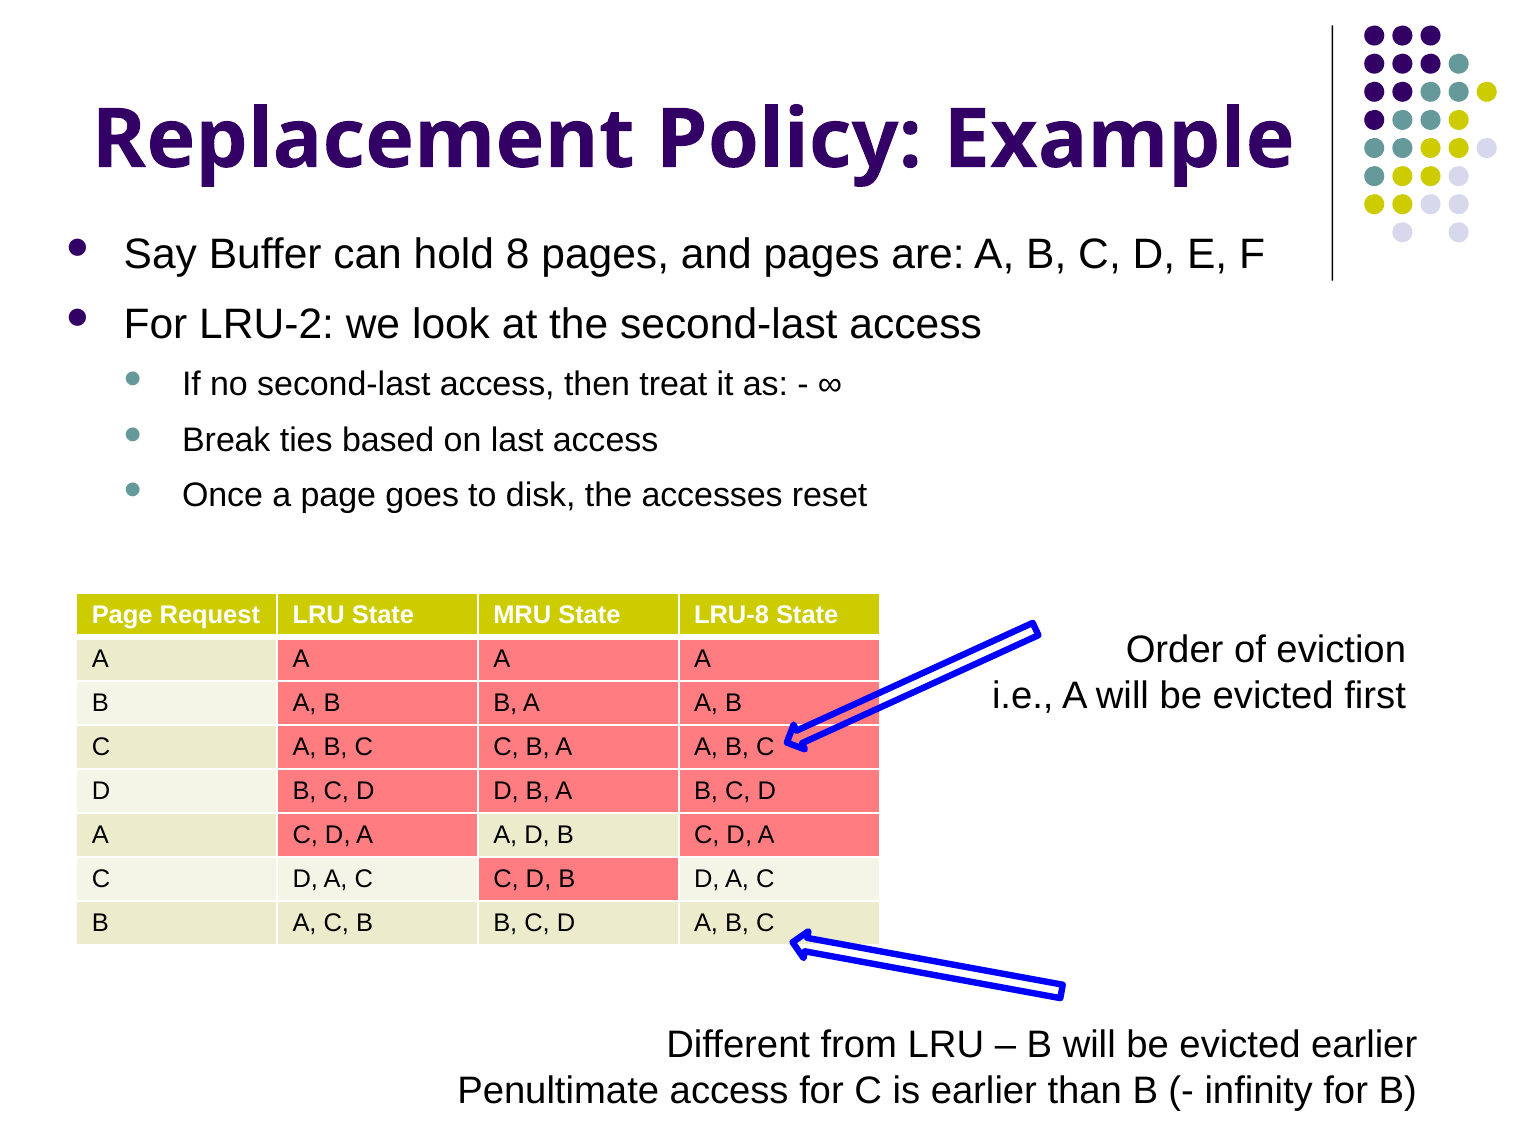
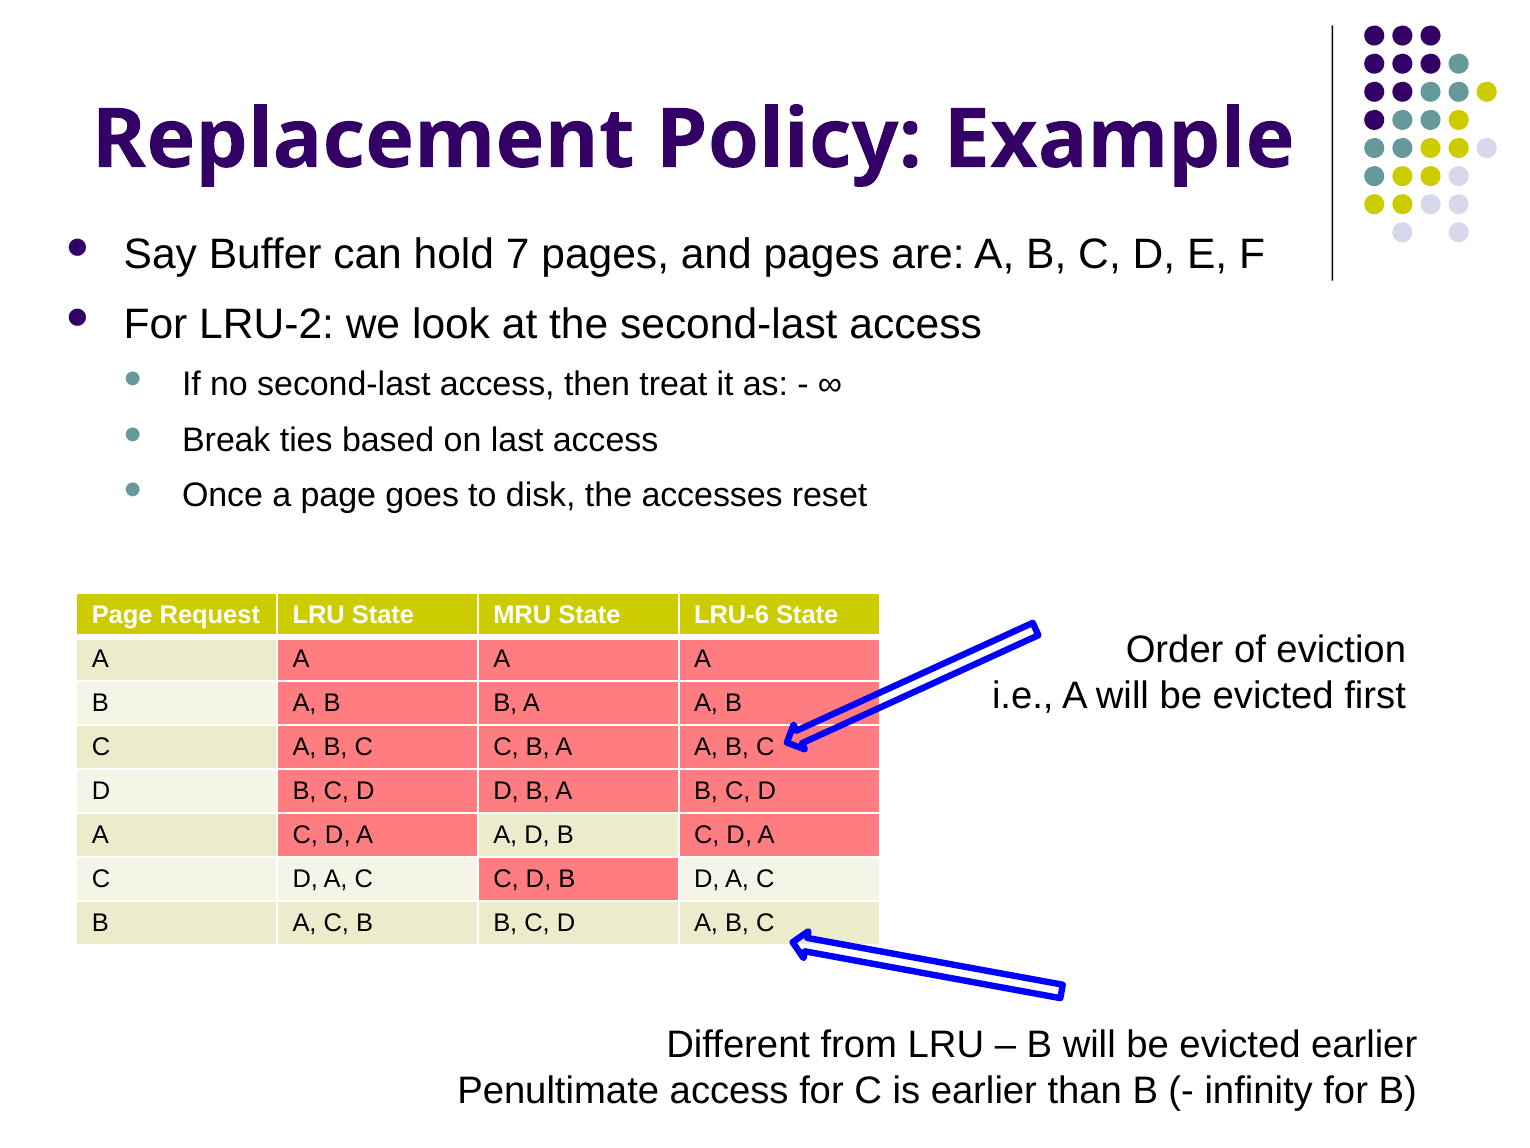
8: 8 -> 7 (518, 254)
LRU-8: LRU-8 -> LRU-6 (732, 615)
